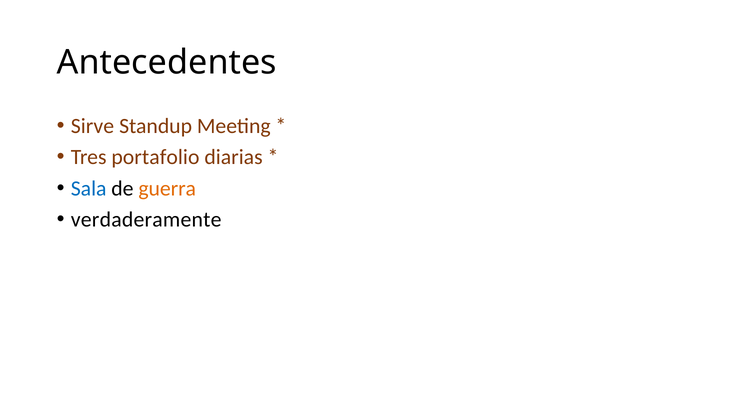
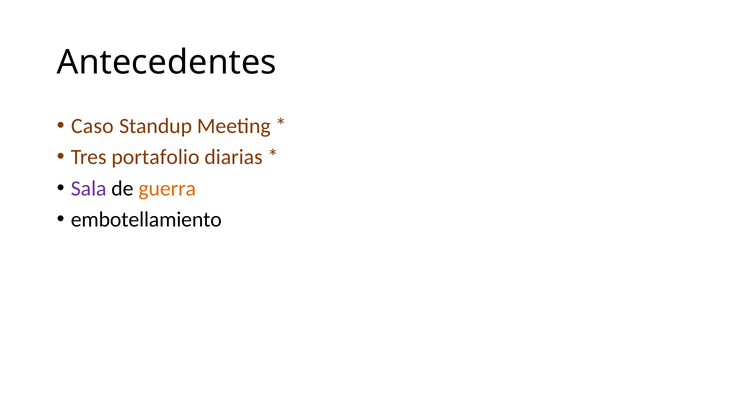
Sirve: Sirve -> Caso (92, 126)
Sala colour: blue -> purple (89, 188)
verdaderamente: verdaderamente -> embotellamiento (146, 220)
